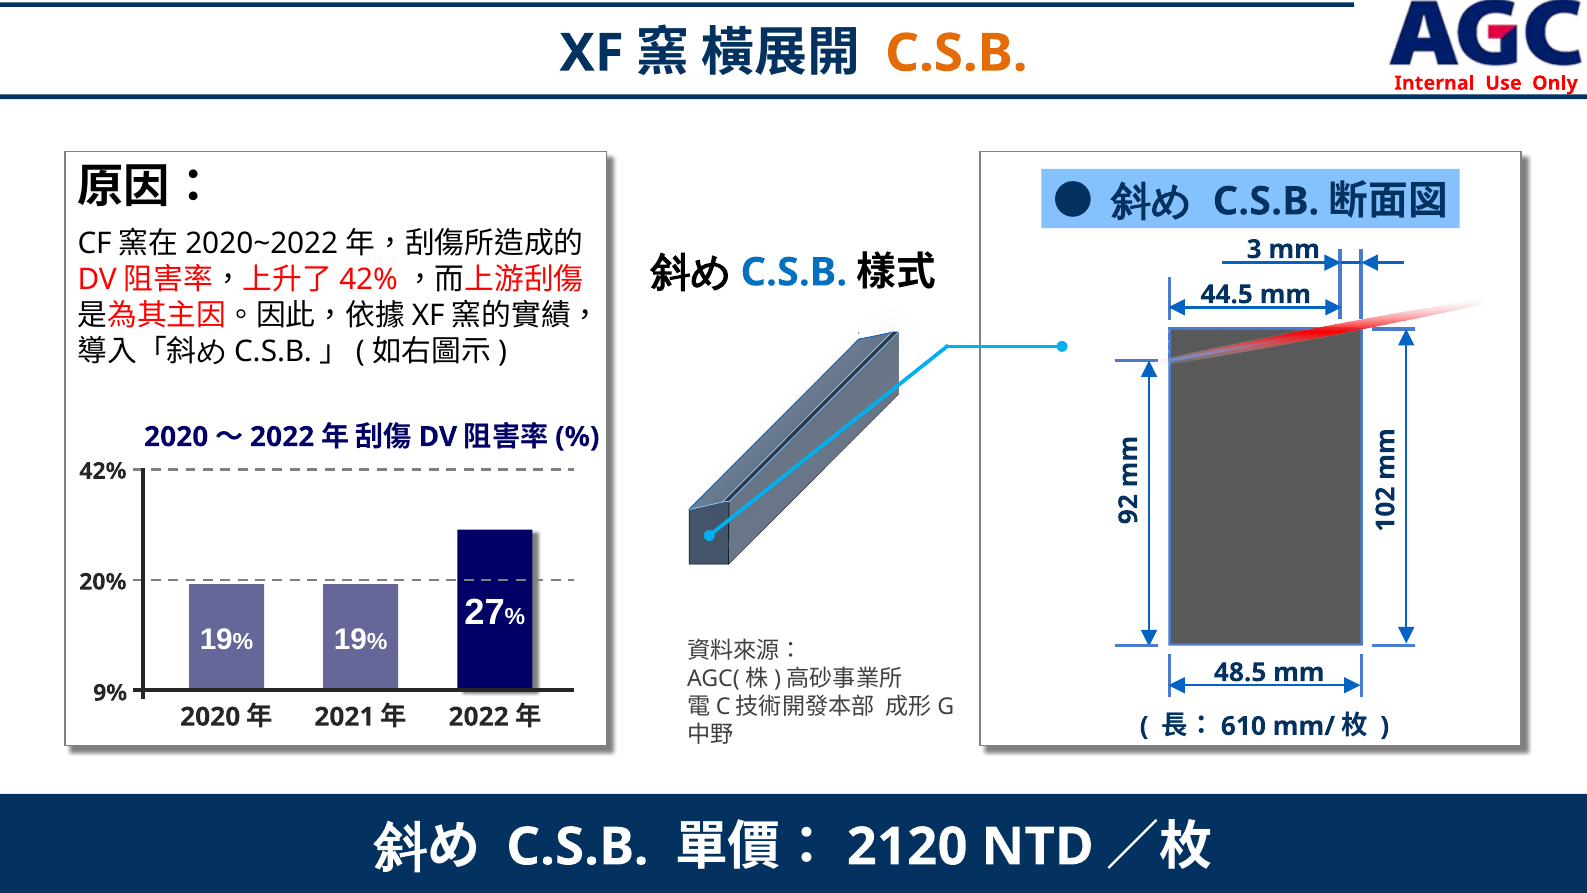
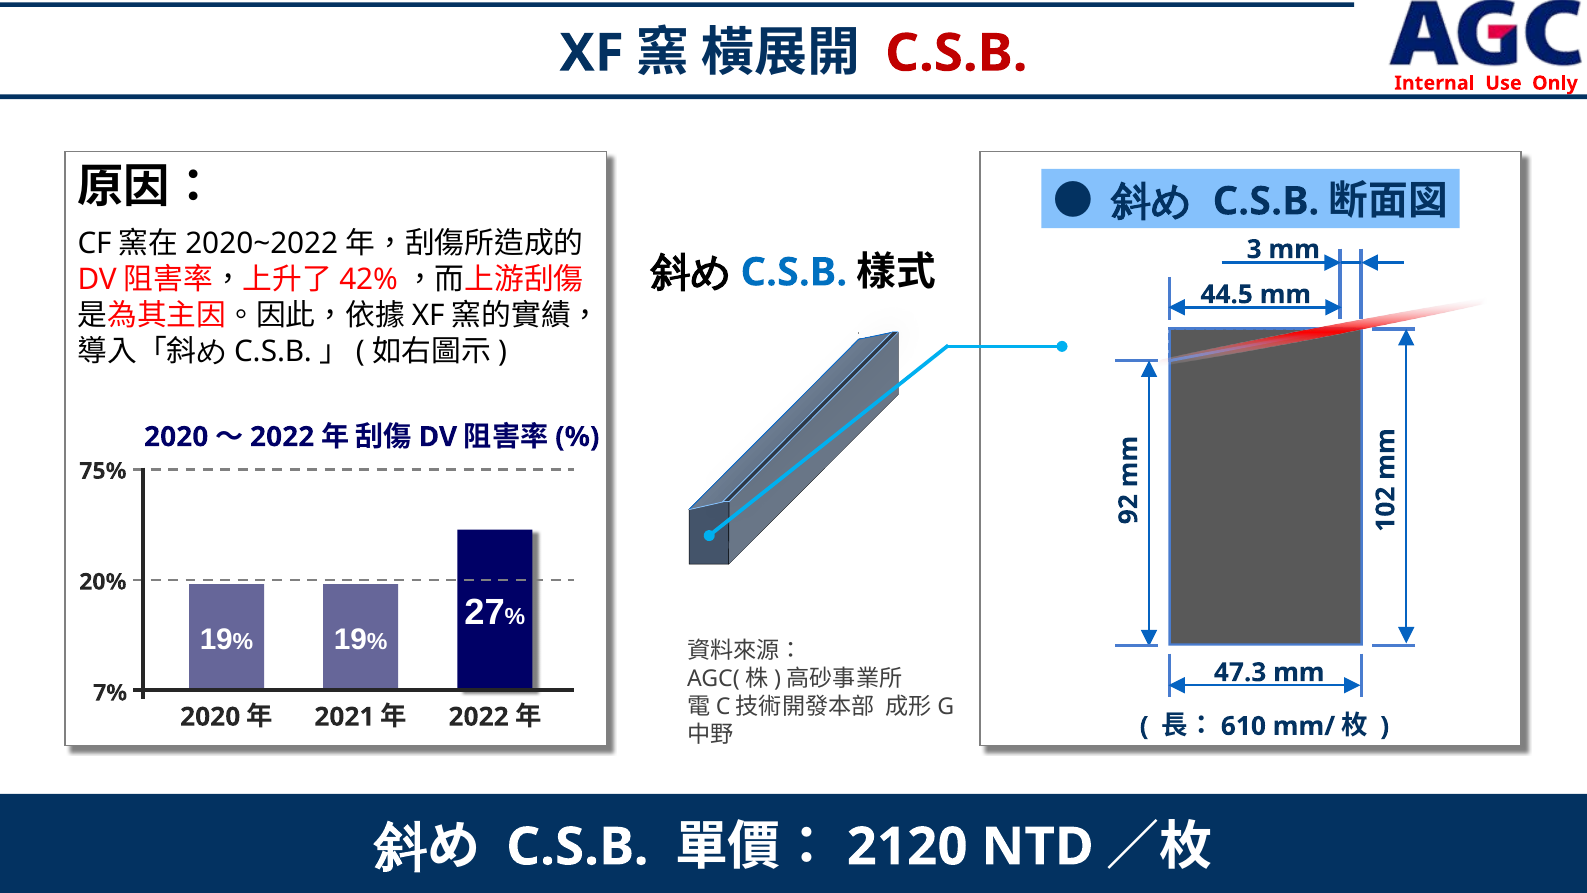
C.S.B colour: orange -> red (956, 53)
42%: 42% -> 75% (103, 471)
48.5: 48.5 -> 47.3 (1240, 672)
9%: 9% -> 7% (110, 693)
